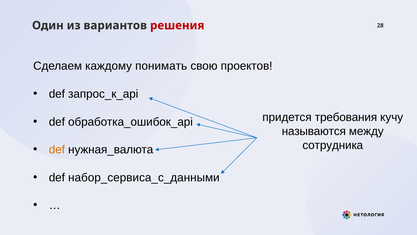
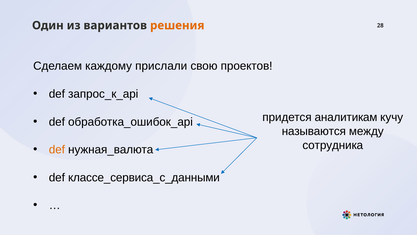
решения colour: red -> orange (177, 25)
понимать: понимать -> прислали (161, 66)
требования: требования -> аналитикам (346, 117)
набор_сервиса_с_данными: набор_сервиса_с_данными -> классе_сервиса_с_данными (144, 177)
